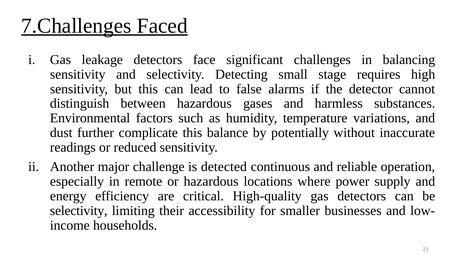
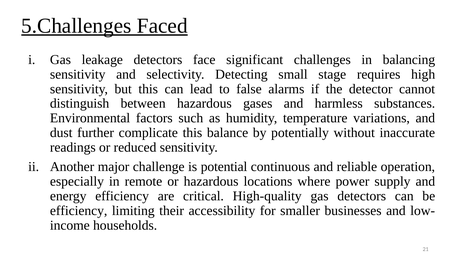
7.Challenges: 7.Challenges -> 5.Challenges (76, 26)
detected: detected -> potential (224, 167)
selectivity: selectivity -> efficiency (79, 211)
